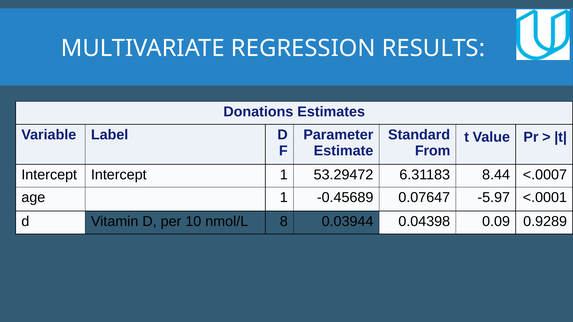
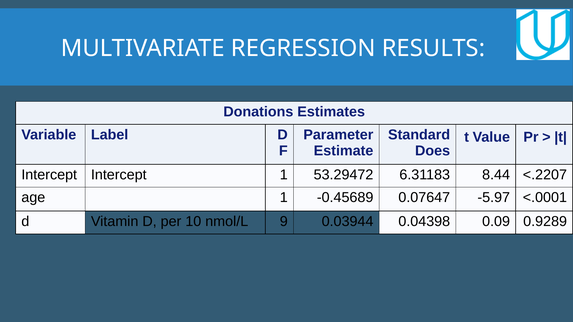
From: From -> Does (433, 151)
<.0007: <.0007 -> <.2207 (545, 175)
8: 8 -> 9 (284, 222)
